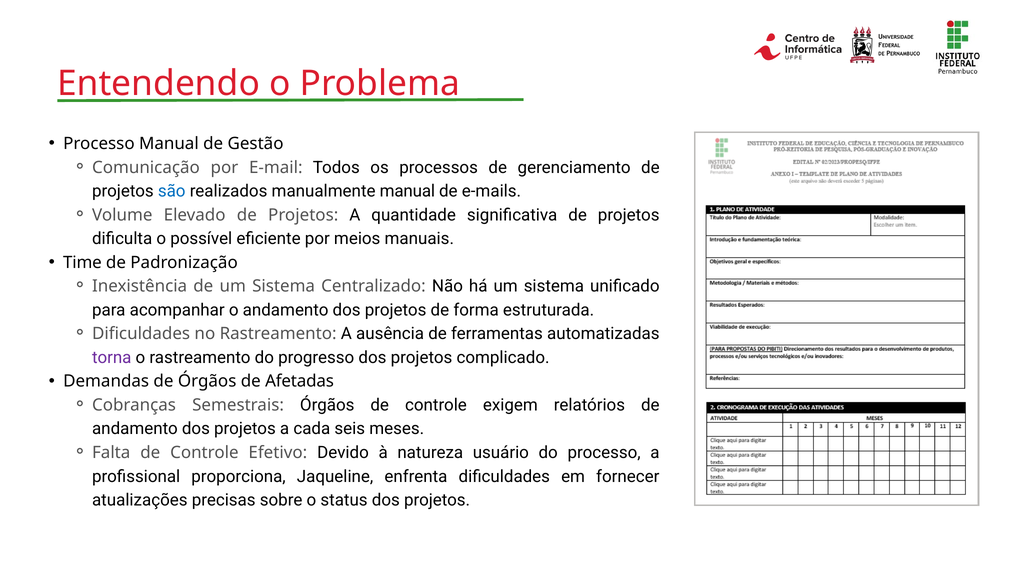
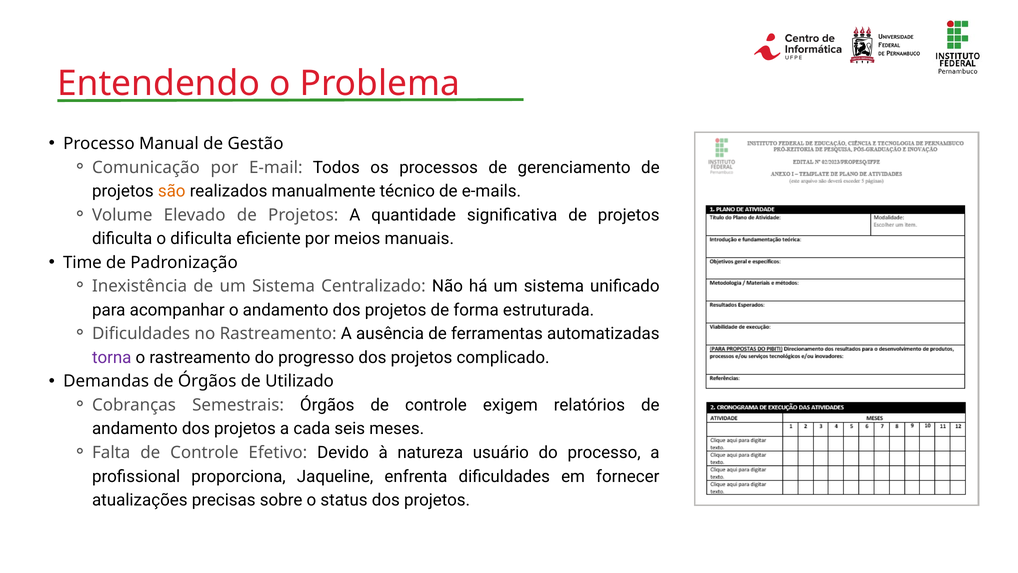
são colour: blue -> orange (172, 191)
manualmente manual: manual -> técnico (407, 191)
o possível: possível -> dificulta (201, 239)
Afetadas: Afetadas -> Utilizado (300, 381)
